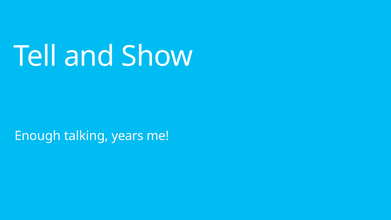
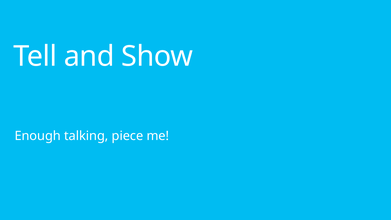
years: years -> piece (127, 136)
